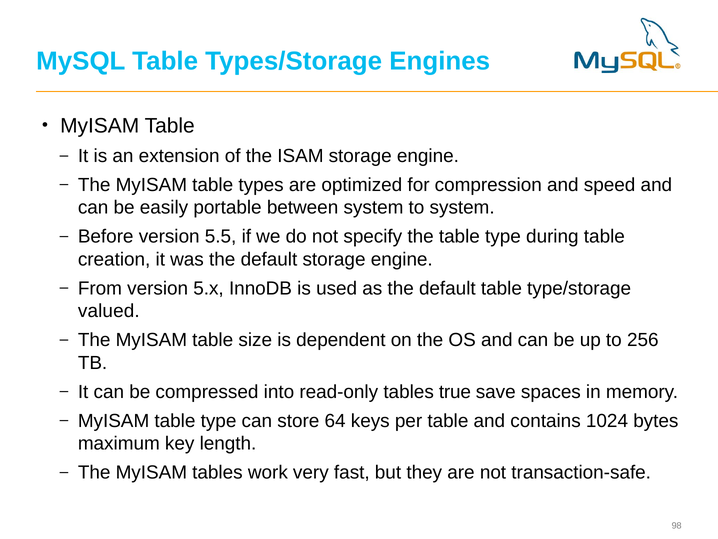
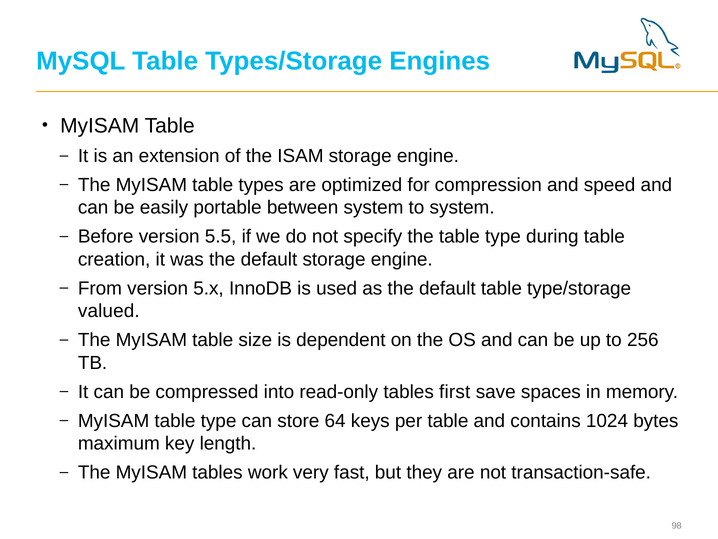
true: true -> first (455, 392)
